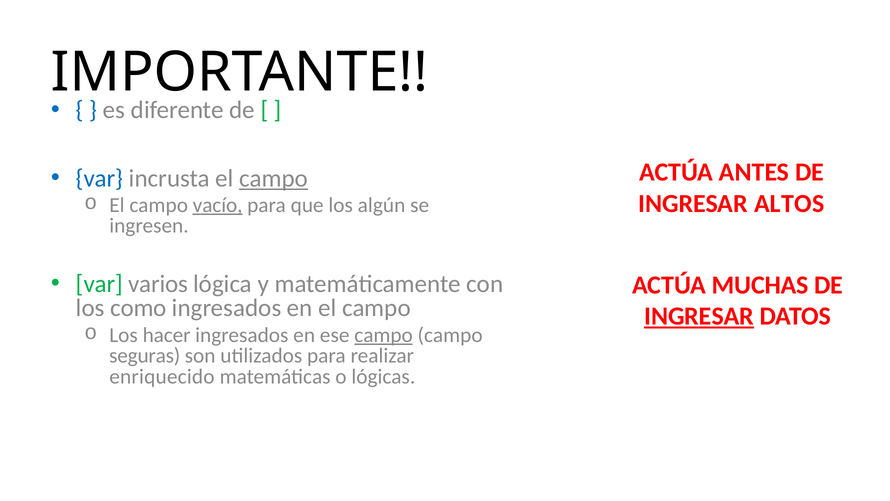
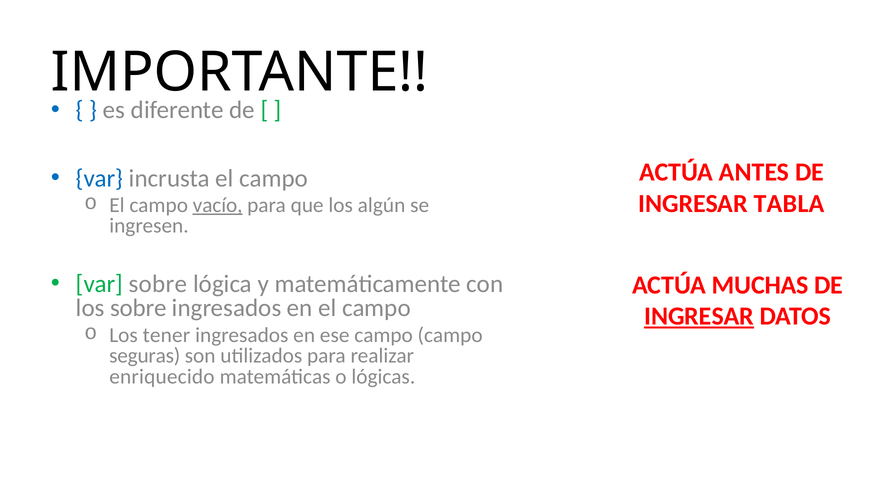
campo underline: present -> none (274, 178)
ALTOS: ALTOS -> TABLA (789, 203)
var varios: varios -> sobre (158, 284)
los como: como -> sobre (138, 308)
hacer: hacer -> tener (166, 335)
campo underline: present -> none (384, 335)
